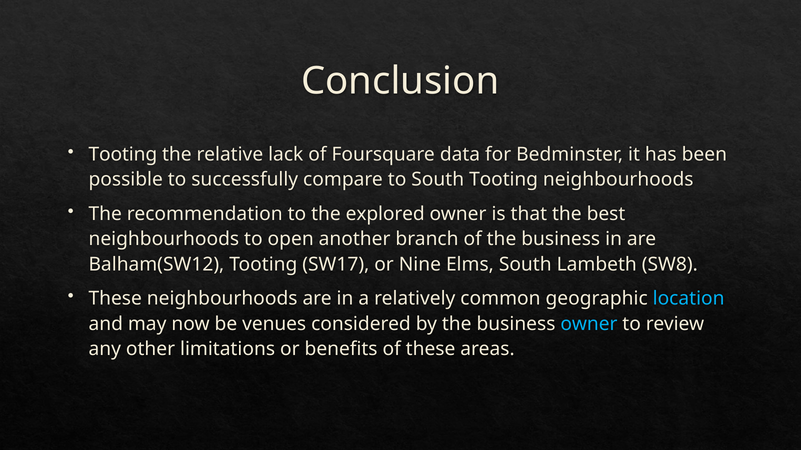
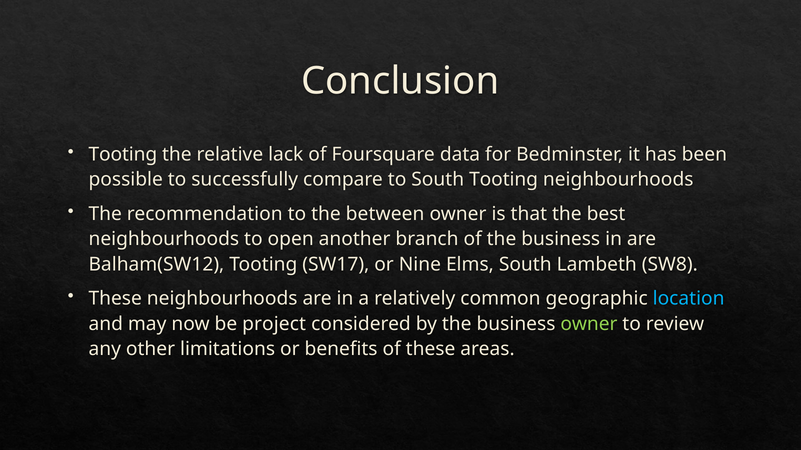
explored: explored -> between (385, 214)
venues: venues -> project (274, 324)
owner colour: light blue -> light green (589, 324)
